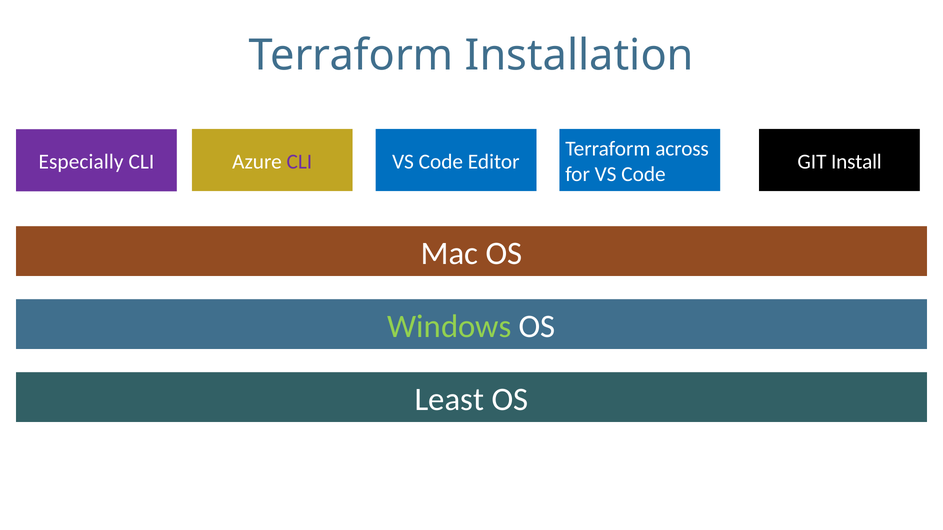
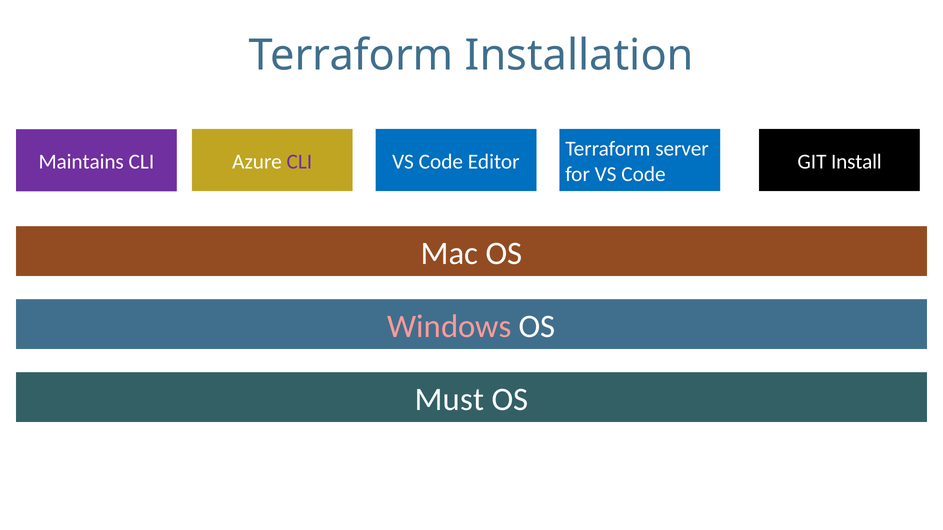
across: across -> server (682, 149)
Especially: Especially -> Maintains (81, 162)
Windows colour: light green -> pink (449, 327)
Least: Least -> Must (449, 400)
